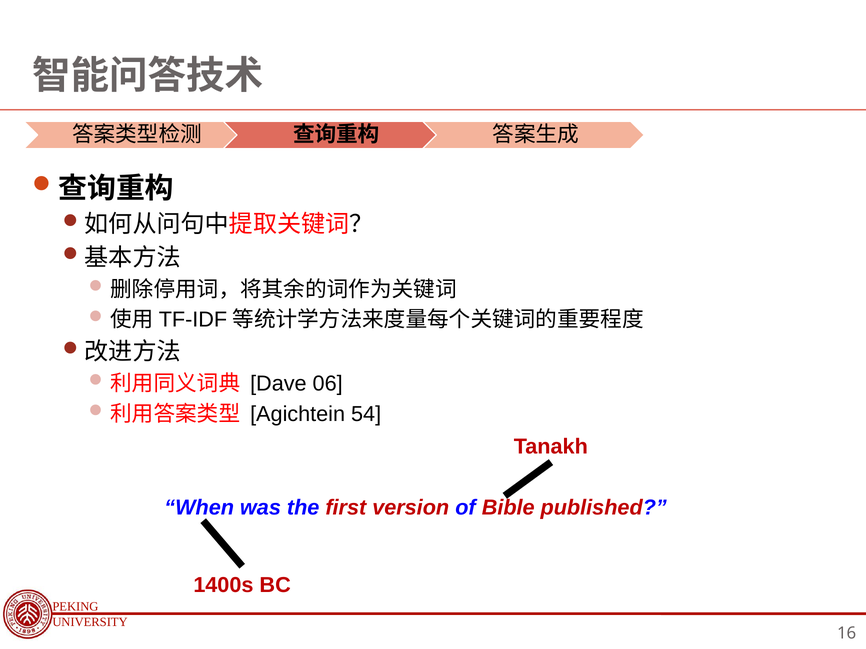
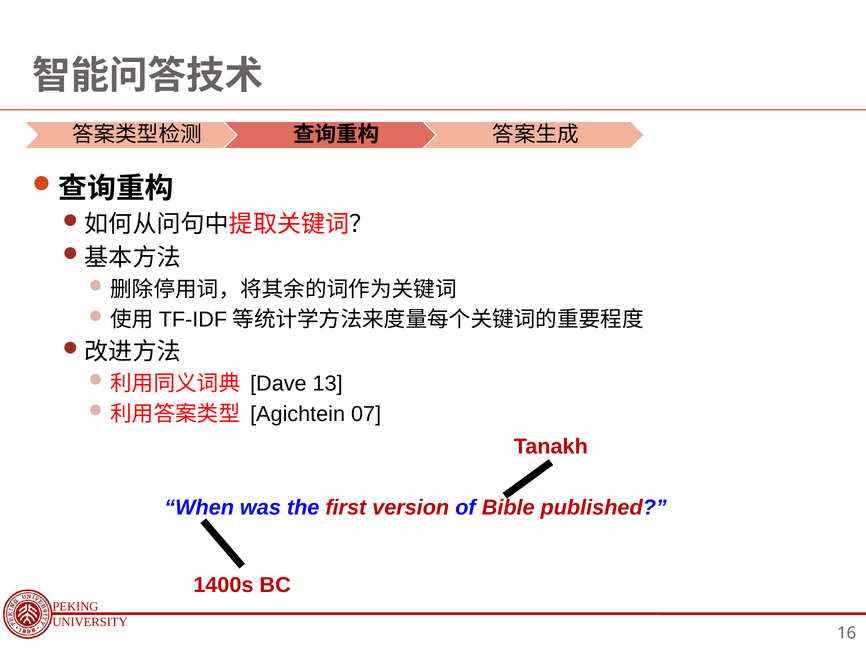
06: 06 -> 13 (328, 384)
54: 54 -> 07 (366, 414)
